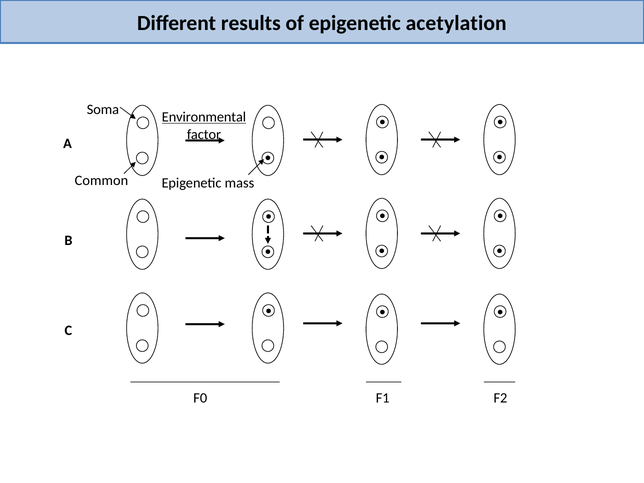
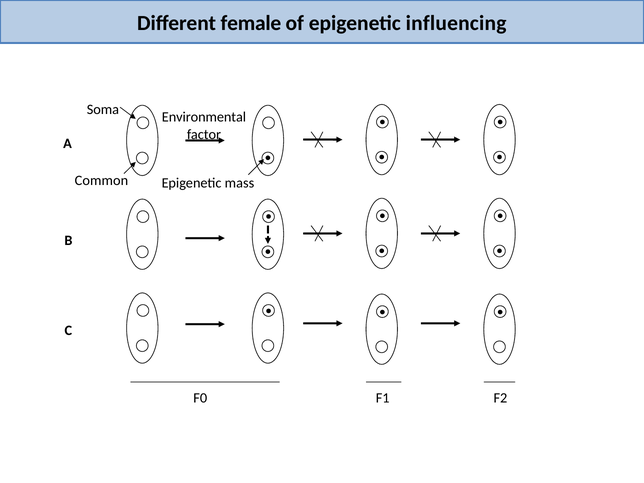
results: results -> female (251, 23)
acetylation: acetylation -> influencing (456, 23)
Environmental underline: present -> none (204, 117)
